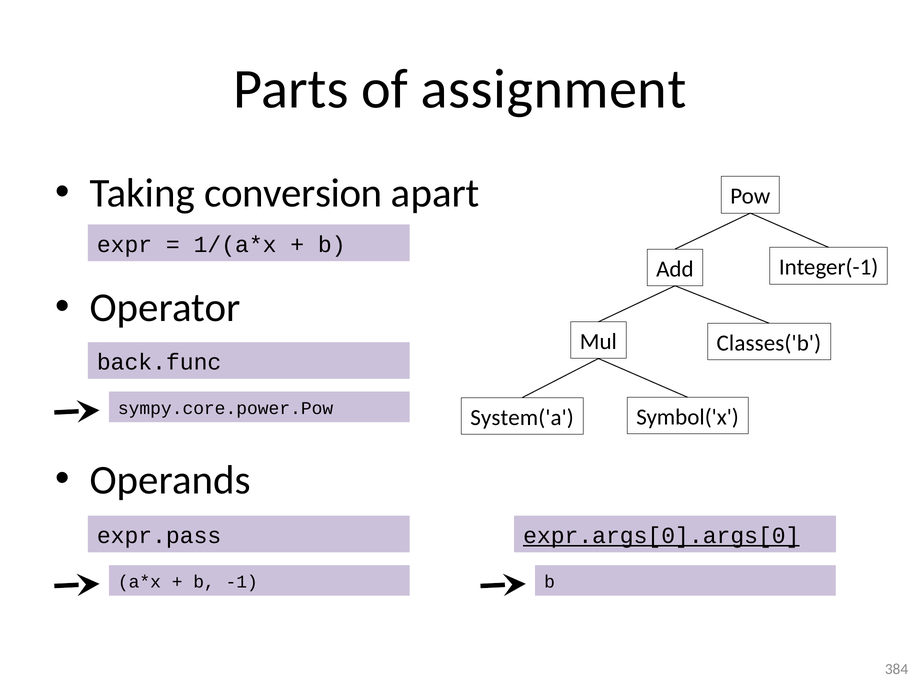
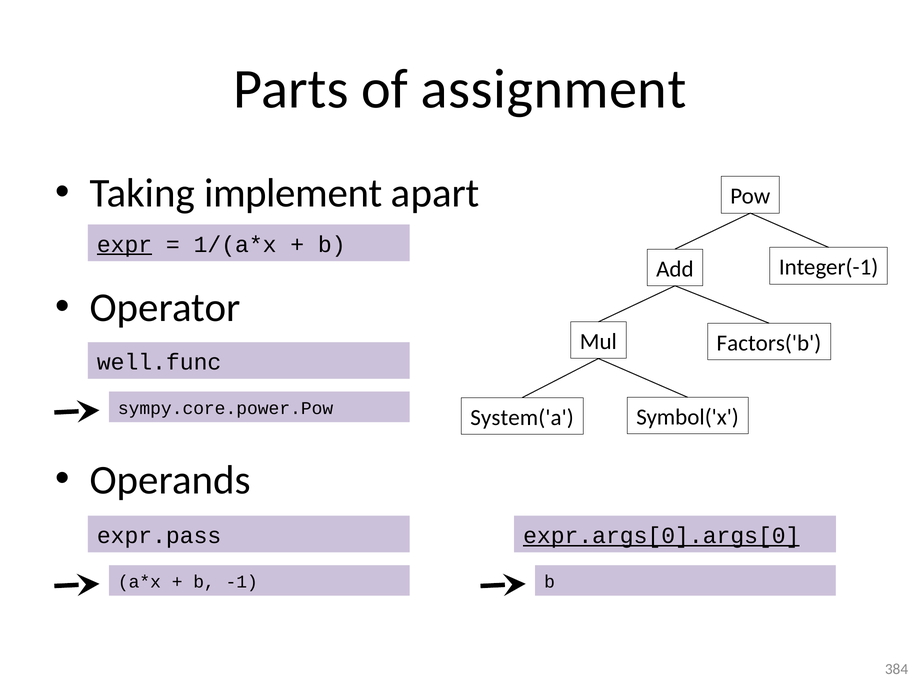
conversion: conversion -> implement (293, 193)
expr underline: none -> present (125, 244)
Classes('b: Classes('b -> Factors('b (769, 343)
back.func: back.func -> well.func (159, 362)
